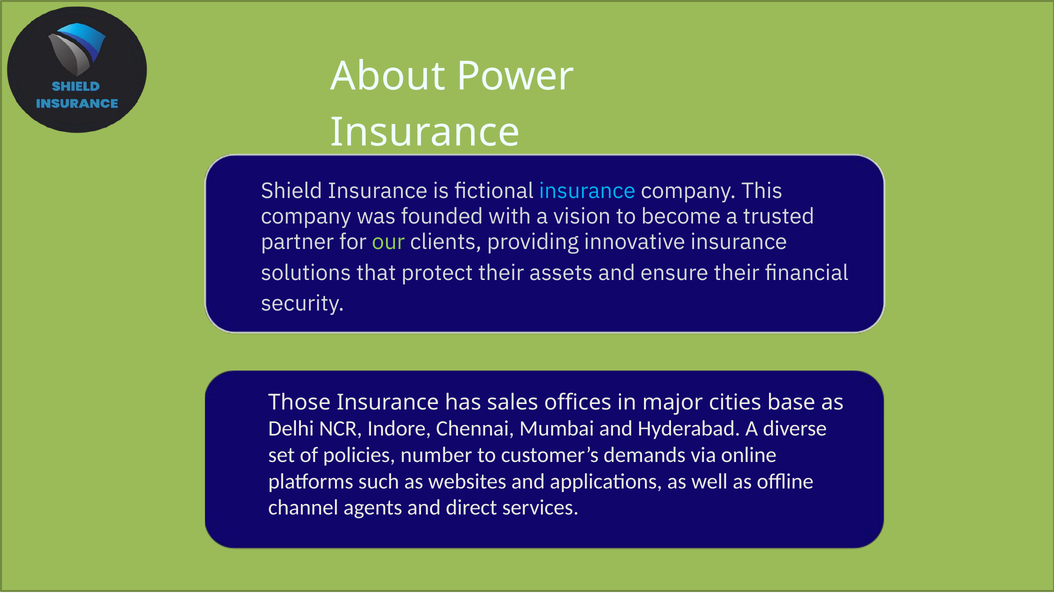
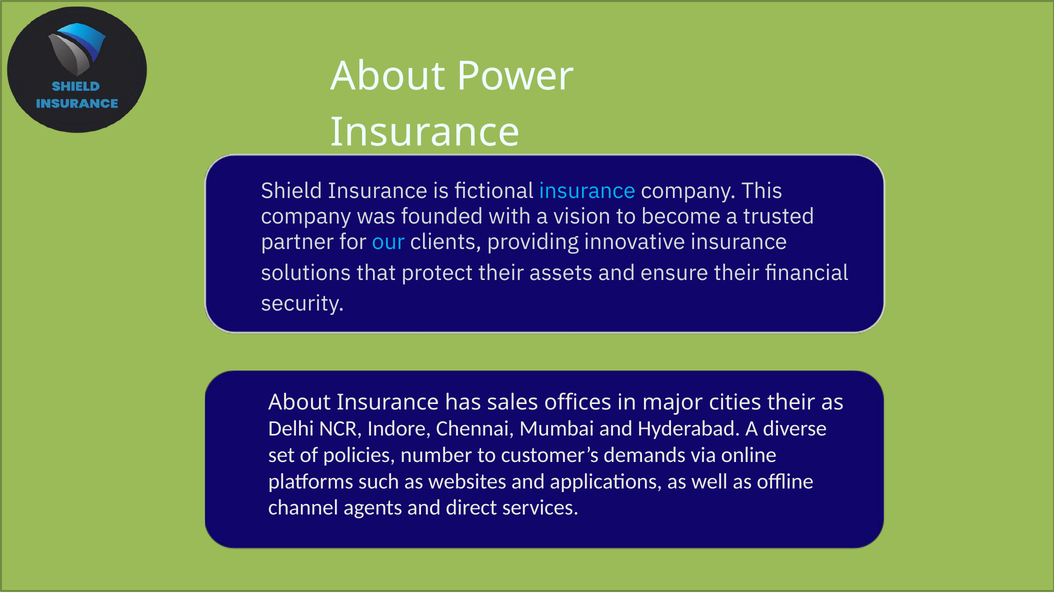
our colour: light green -> light blue (388, 242)
Those: Those -> About (300, 402)
cities base: base -> their (791, 402)
